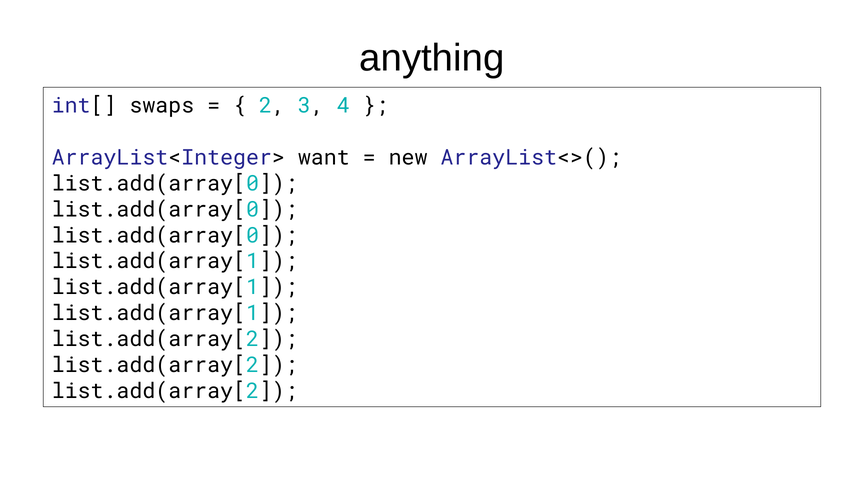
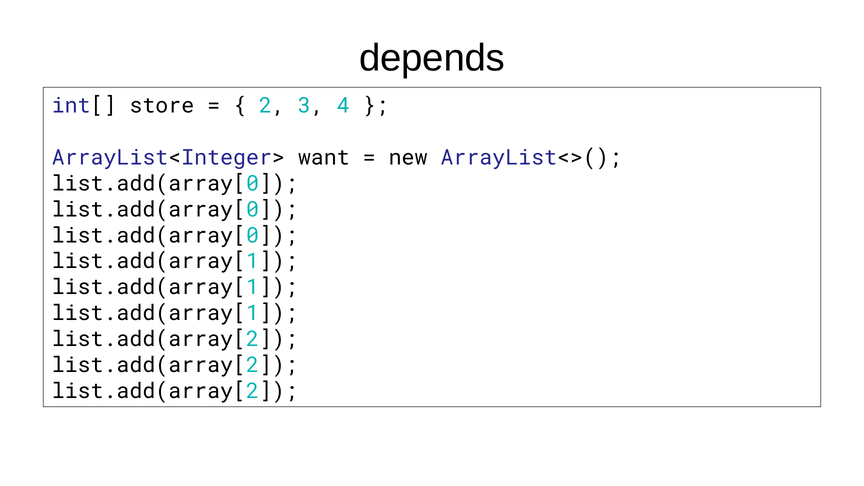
anything: anything -> depends (432, 58)
swaps: swaps -> store (162, 106)
